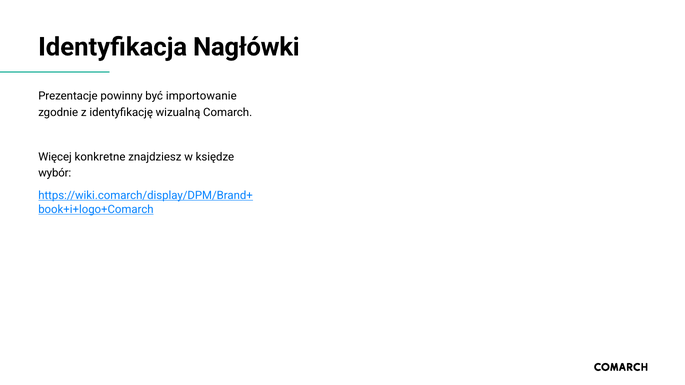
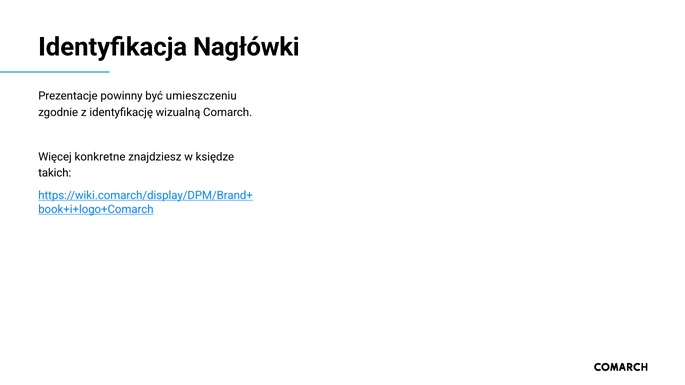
importowanie: importowanie -> umieszczeniu (201, 96)
wybór: wybór -> takich (55, 173)
